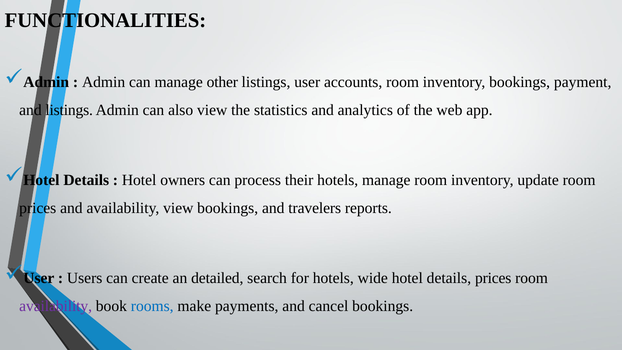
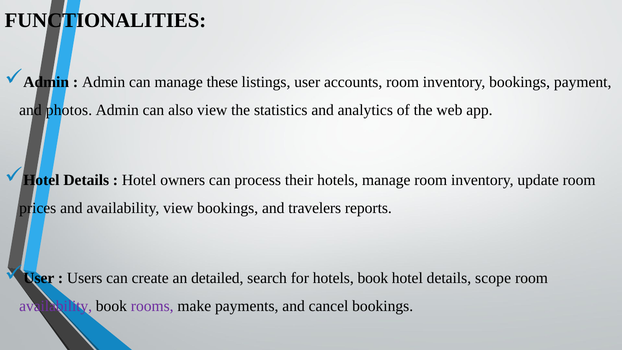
other: other -> these (222, 82)
and listings: listings -> photos (69, 110)
hotels wide: wide -> book (373, 278)
details prices: prices -> scope (493, 278)
rooms colour: blue -> purple (152, 306)
